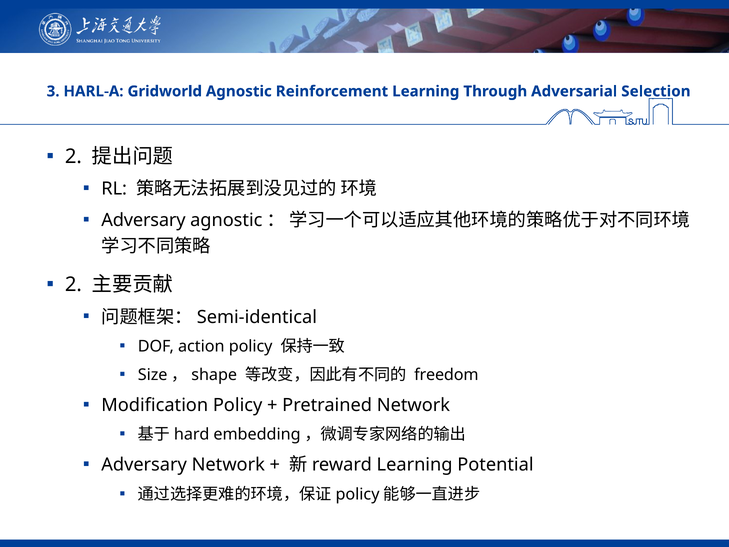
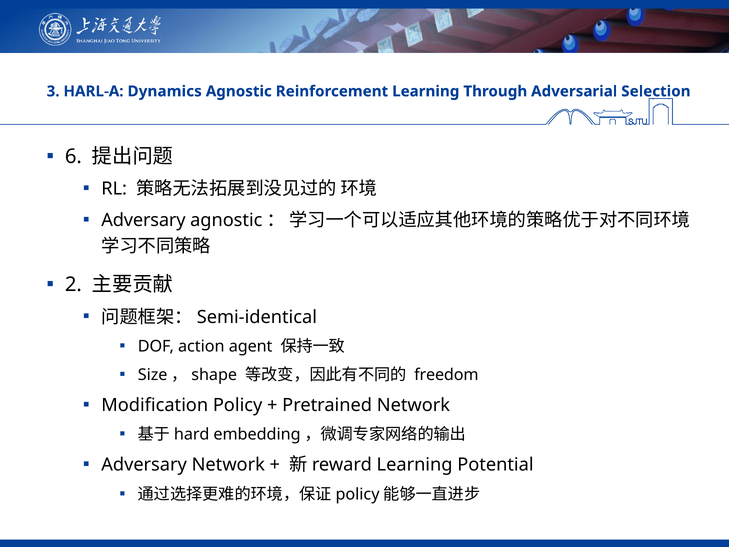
Gridworld: Gridworld -> Dynamics (165, 91)
2: 2 -> 6 (73, 156)
action policy: policy -> agent (251, 346)
